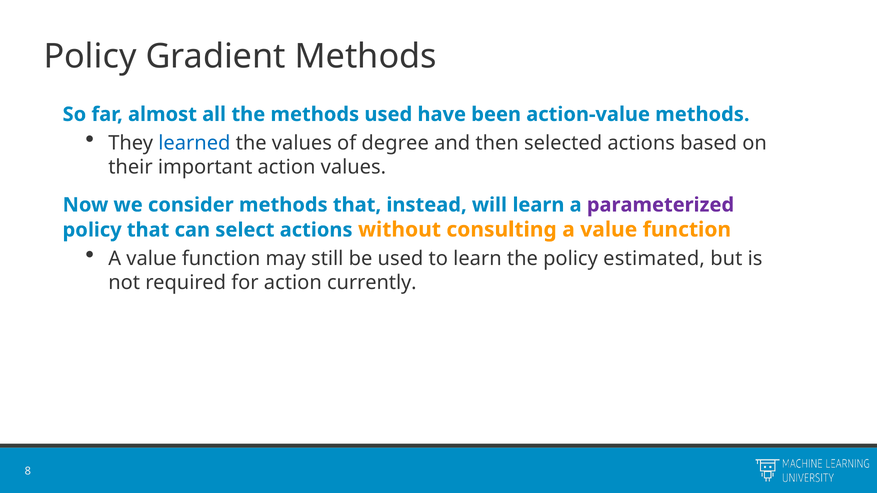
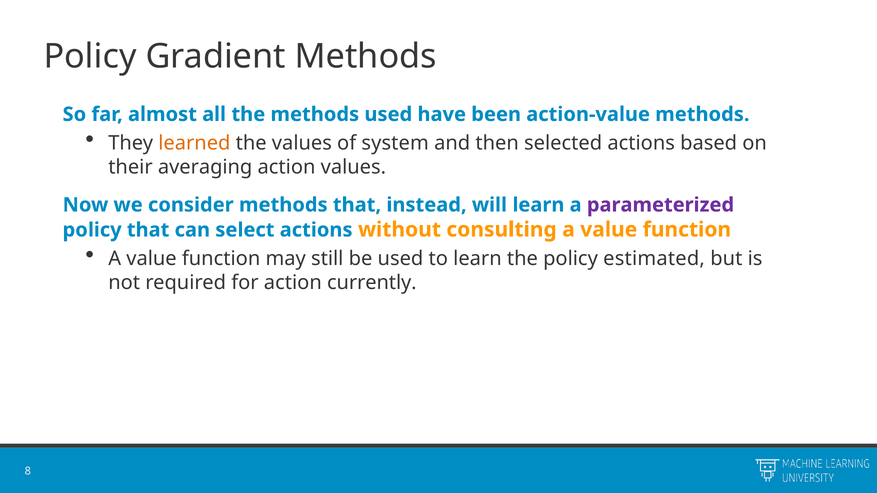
learned colour: blue -> orange (194, 143)
degree: degree -> system (395, 143)
important: important -> averaging (205, 167)
